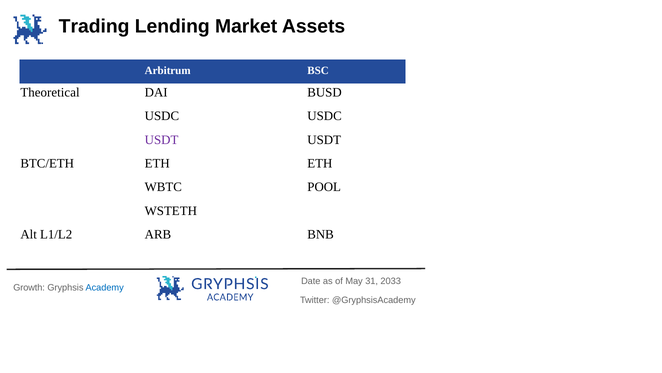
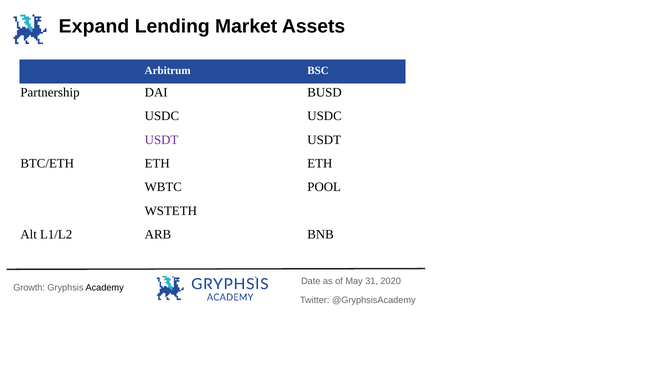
Trading: Trading -> Expand (94, 27)
Theoretical: Theoretical -> Partnership (50, 92)
2033: 2033 -> 2020 (391, 281)
Academy colour: blue -> black (105, 287)
